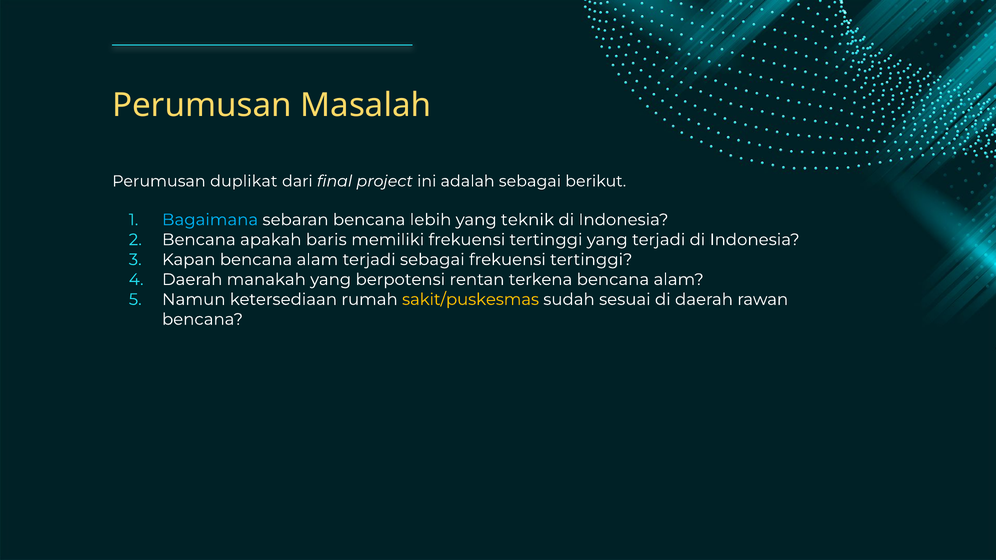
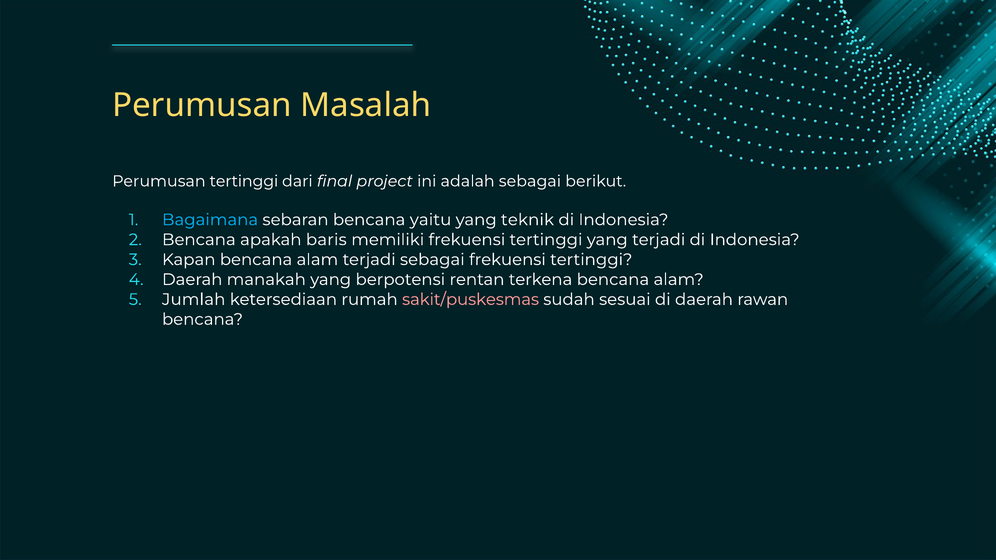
Perumusan duplikat: duplikat -> tertinggi (244, 181)
lebih: lebih -> yaitu (431, 220)
Namun: Namun -> Jumlah (194, 300)
sakit/puskesmas colour: yellow -> pink (471, 300)
